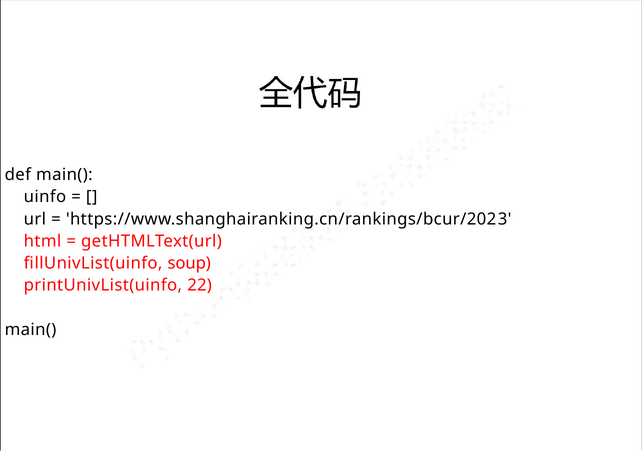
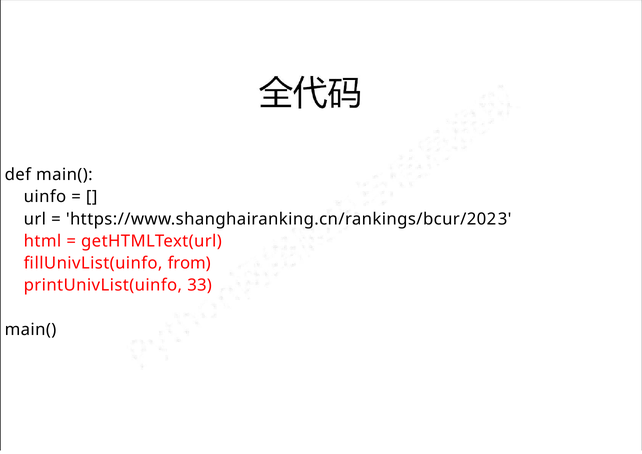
soup: soup -> from (189, 263)
22: 22 -> 33 (200, 285)
